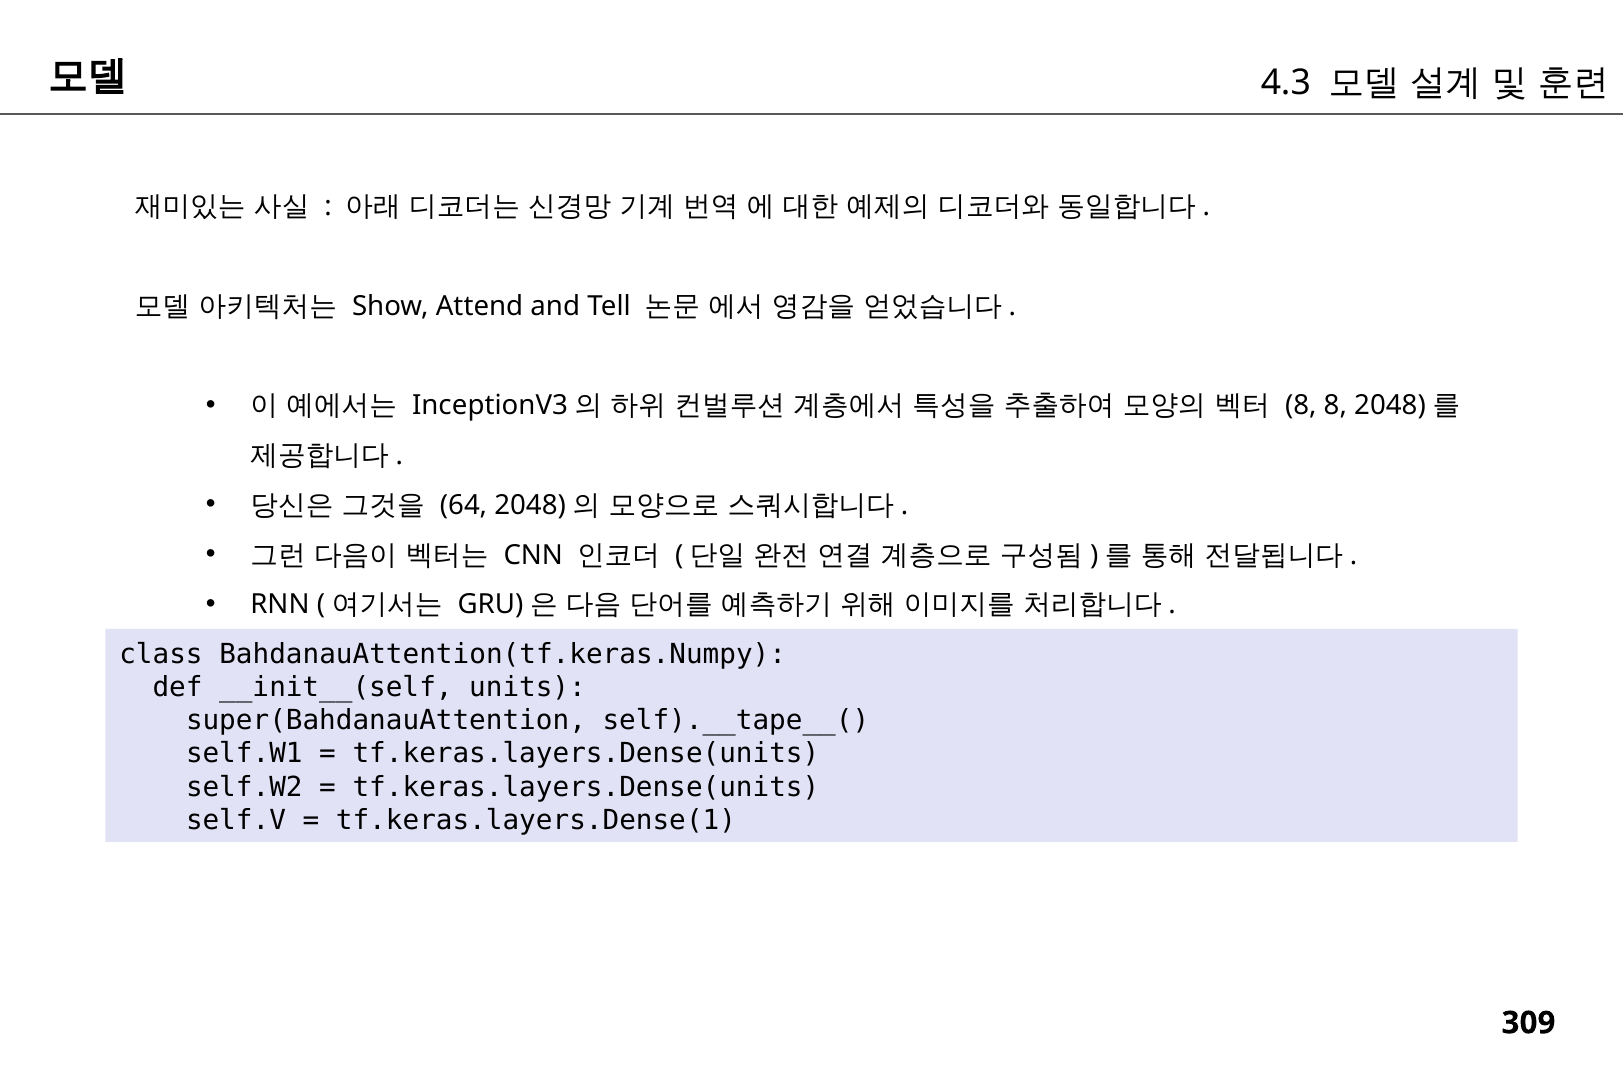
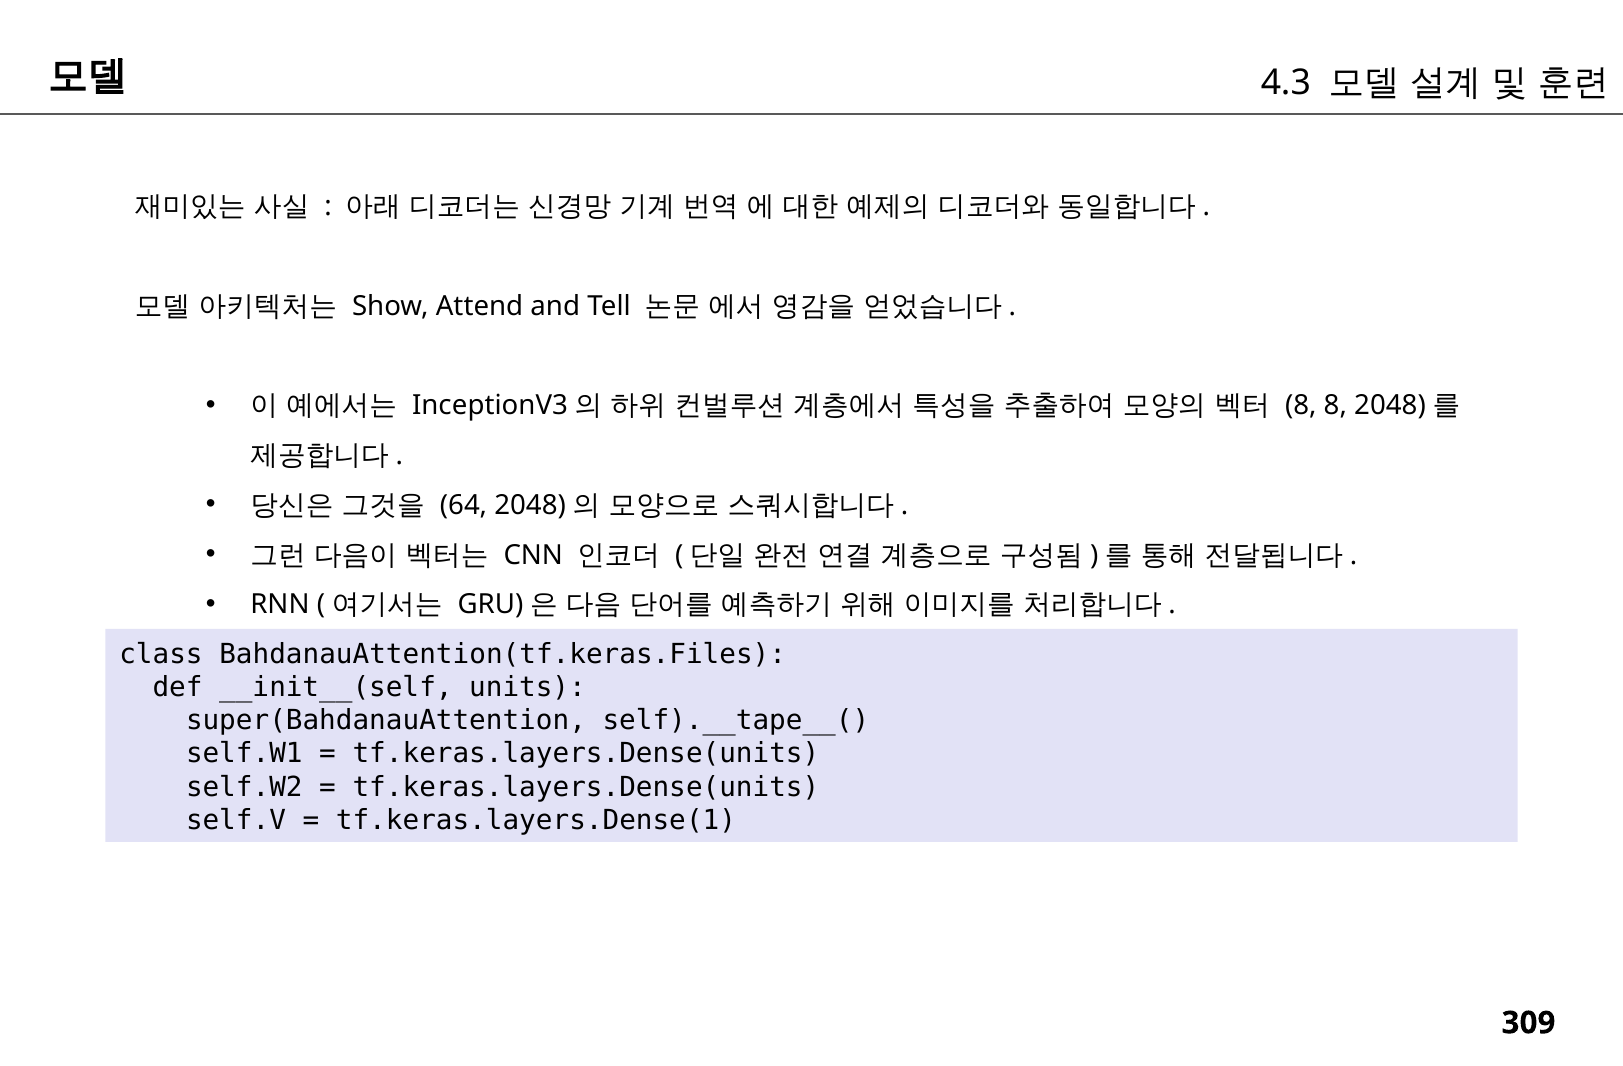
BahdanauAttention(tf.keras.Numpy: BahdanauAttention(tf.keras.Numpy -> BahdanauAttention(tf.keras.Files (503, 654)
